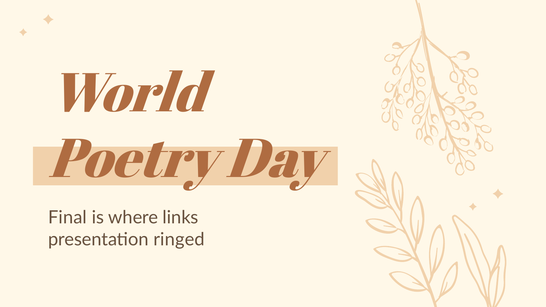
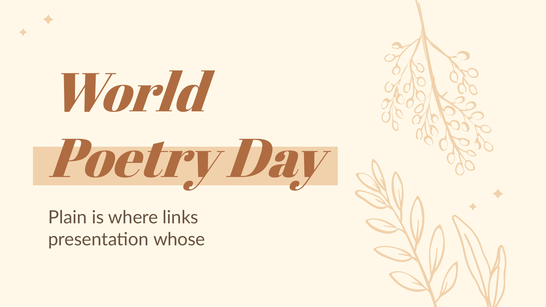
Final: Final -> Plain (68, 218)
ringed: ringed -> whose (179, 240)
